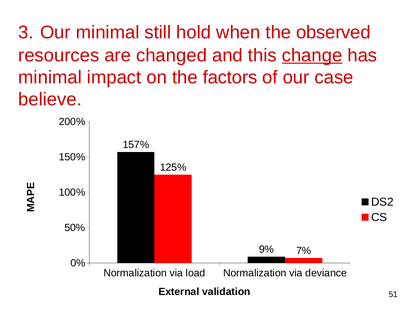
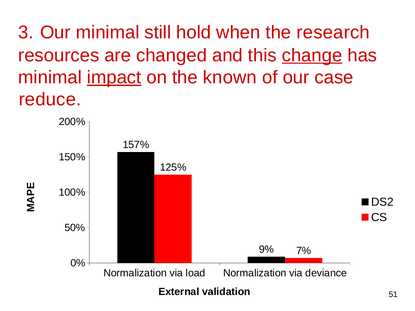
observed: observed -> research (333, 32)
impact underline: none -> present (114, 78)
factors: factors -> known (230, 78)
believe: believe -> reduce (50, 100)
